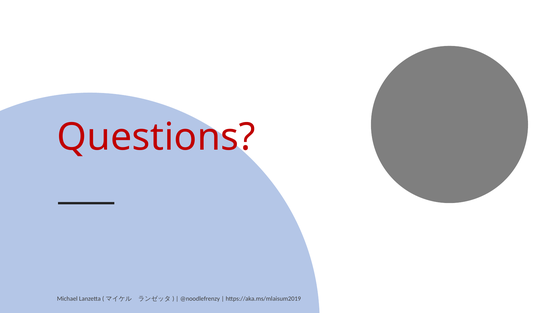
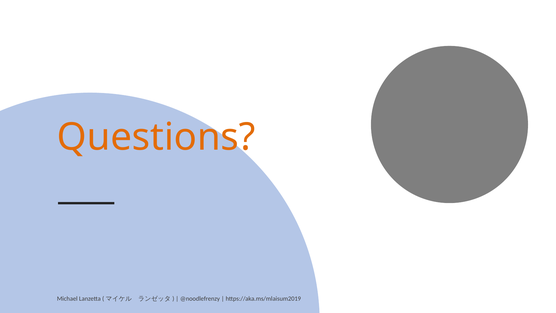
Questions colour: red -> orange (156, 137)
